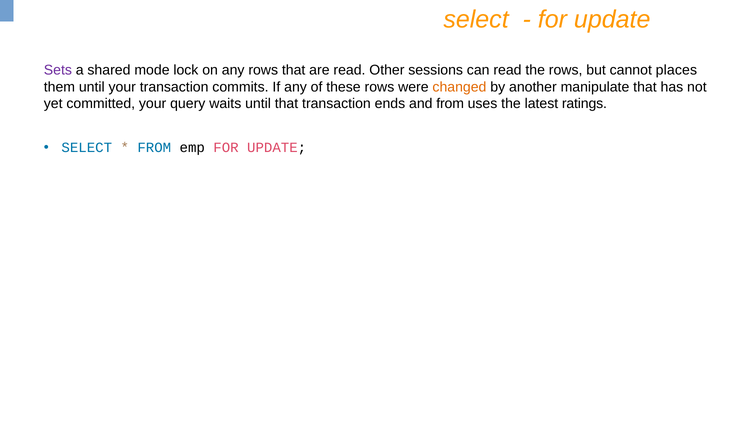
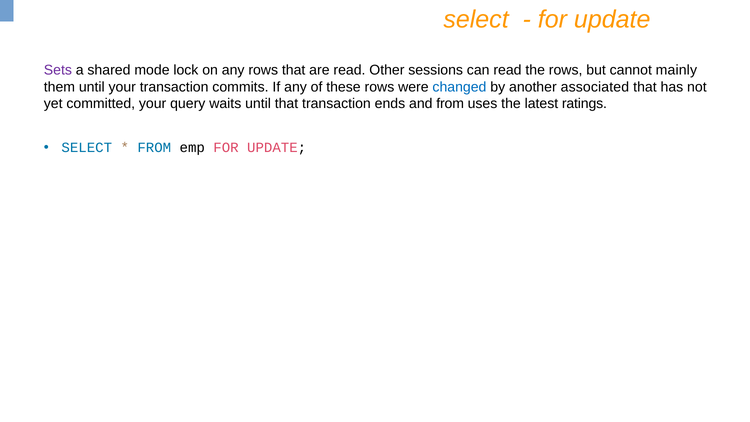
places: places -> mainly (676, 70)
changed colour: orange -> blue (459, 87)
manipulate: manipulate -> associated (595, 87)
